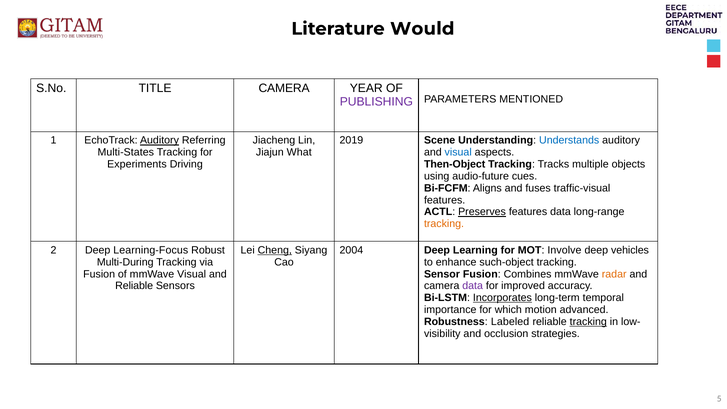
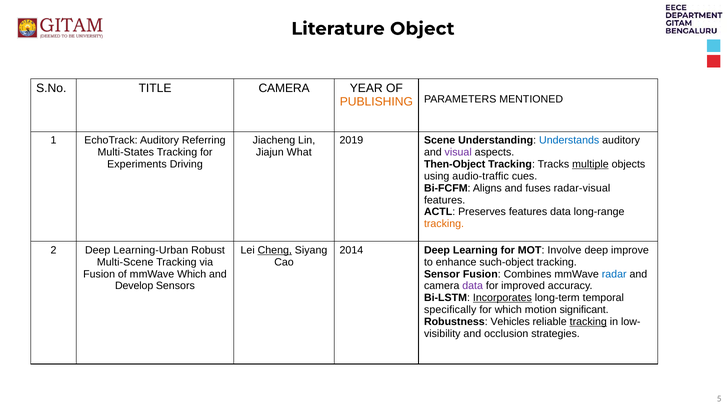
Would: Would -> Object (422, 29)
PUBLISHING colour: purple -> orange (376, 102)
Auditory underline: present -> none (159, 140)
visual colour: blue -> purple (458, 152)
multiple underline: none -> present (590, 164)
audio-future: audio-future -> audio-traffic (481, 176)
traffic-visual: traffic-visual -> radar-visual (582, 188)
Preserves underline: present -> none (482, 212)
Learning-Focus: Learning-Focus -> Learning-Urban (151, 250)
2004: 2004 -> 2014 (351, 250)
vehicles: vehicles -> improve (630, 250)
Multi-During: Multi-During -> Multi-Scene (125, 262)
mmWave Visual: Visual -> Which (192, 274)
radar colour: orange -> blue (614, 274)
Reliable: Reliable -> Develop (134, 286)
importance: importance -> specifically (450, 310)
advanced: advanced -> significant (584, 310)
Labeled: Labeled -> Vehicles (510, 322)
